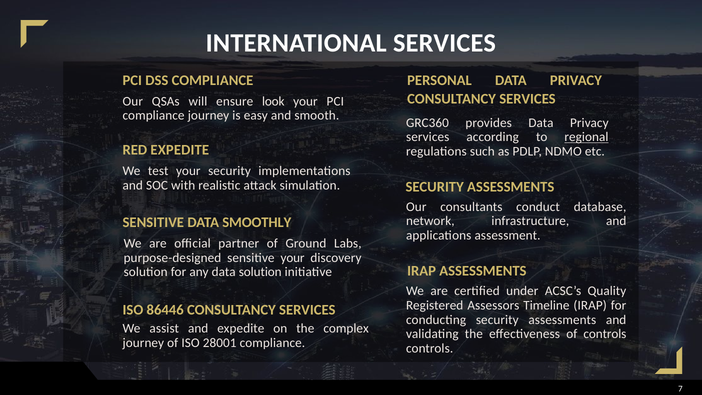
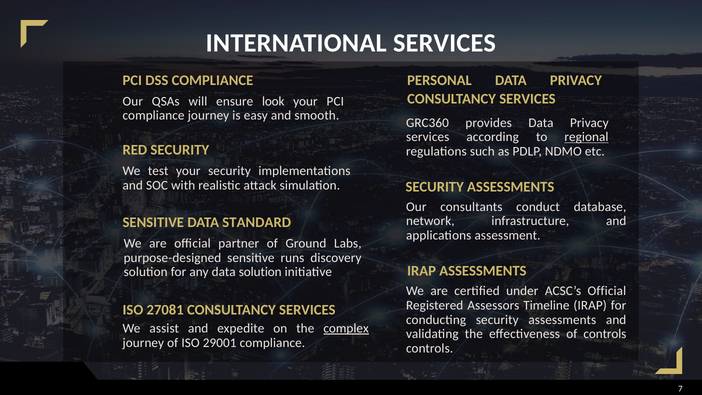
RED EXPEDITE: EXPEDITE -> SECURITY (180, 150)
SMOOTHLY: SMOOTHLY -> STANDARD (257, 222)
sensitive your: your -> runs (292, 258)
ACSC’s Quality: Quality -> Official (607, 291)
86446: 86446 -> 27081 (165, 310)
complex underline: none -> present (346, 328)
28001: 28001 -> 29001 (220, 343)
